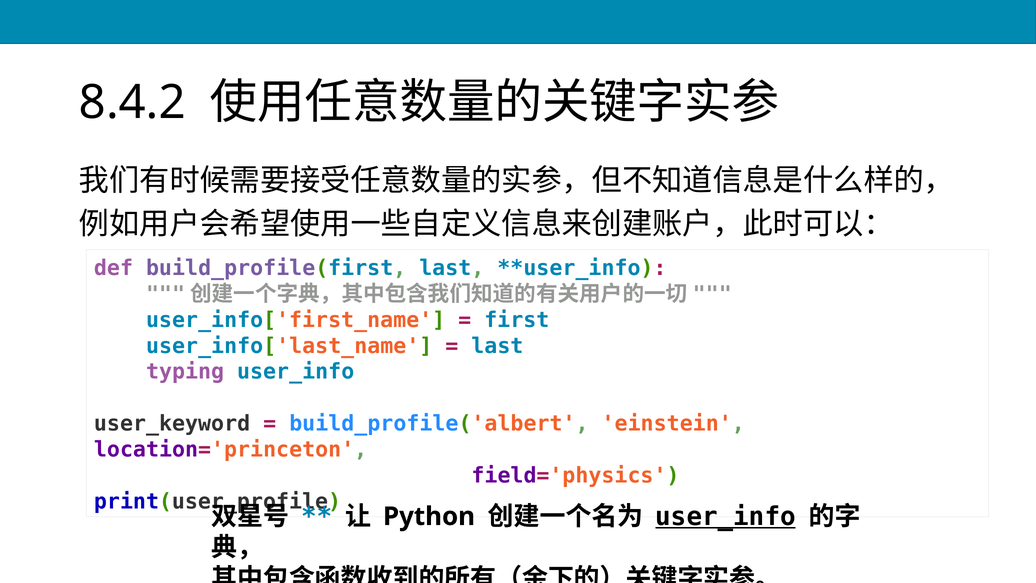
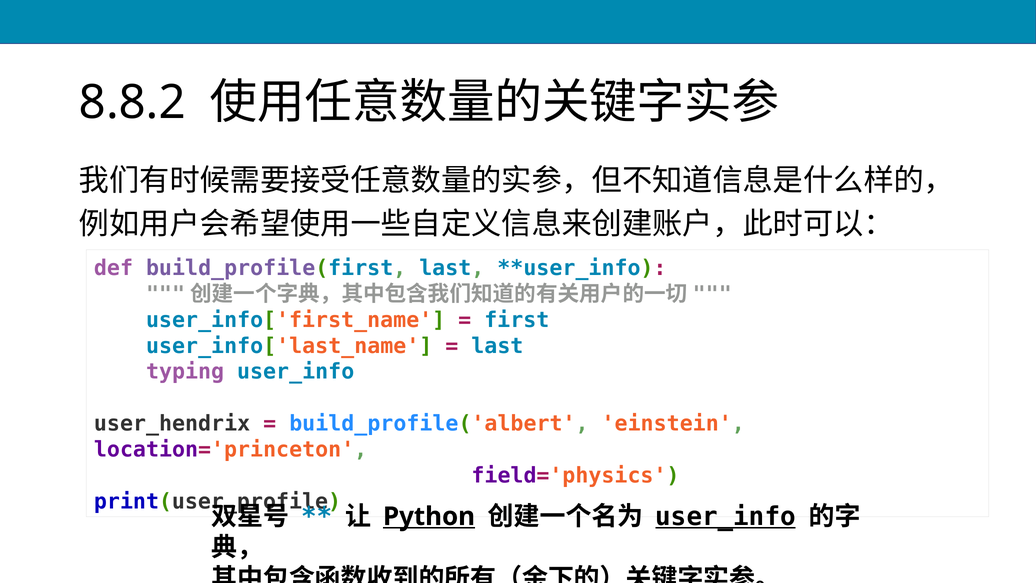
8.4.2: 8.4.2 -> 8.8.2 (132, 103)
user_keyword: user_keyword -> user_hendrix (172, 423)
Python underline: none -> present (429, 516)
